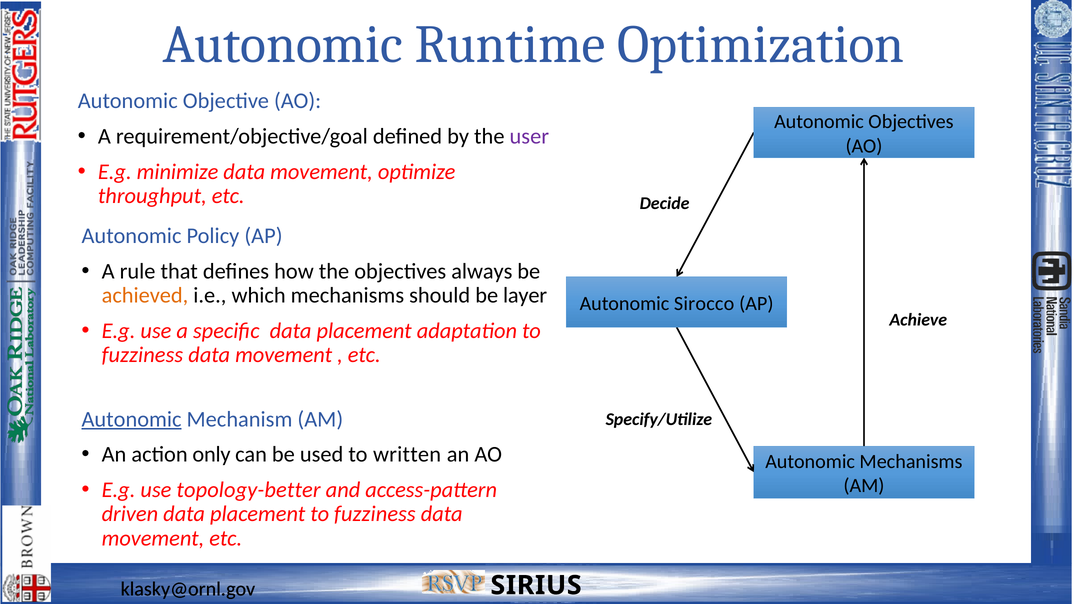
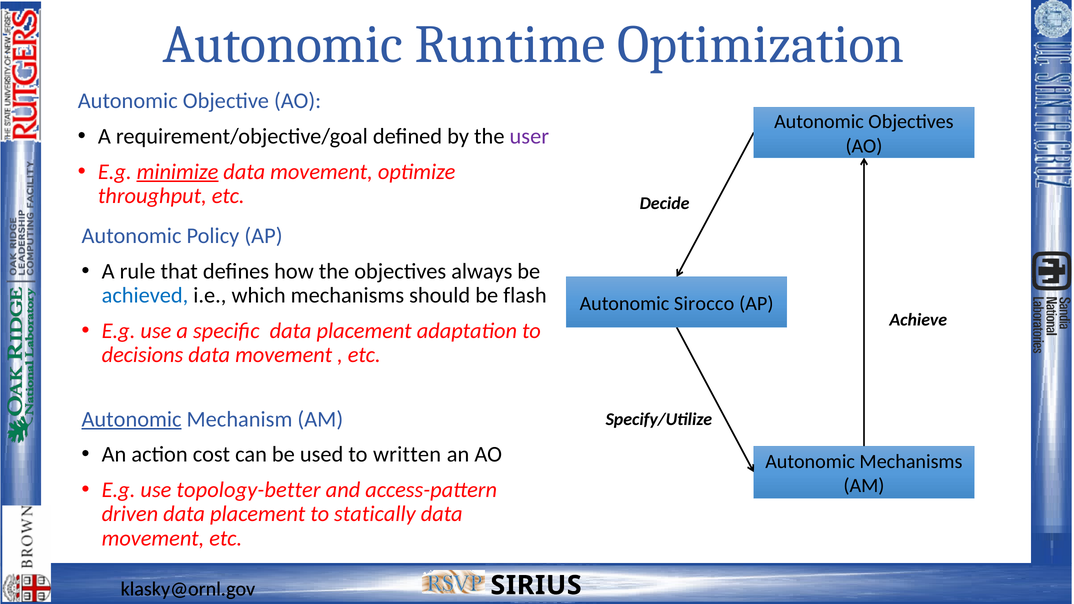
minimize underline: none -> present (178, 172)
achieved colour: orange -> blue (145, 296)
layer: layer -> flash (525, 296)
fuzziness: fuzziness -> decisions (142, 355)
only: only -> cost (211, 455)
placement to fuzziness: fuzziness -> statically (375, 514)
